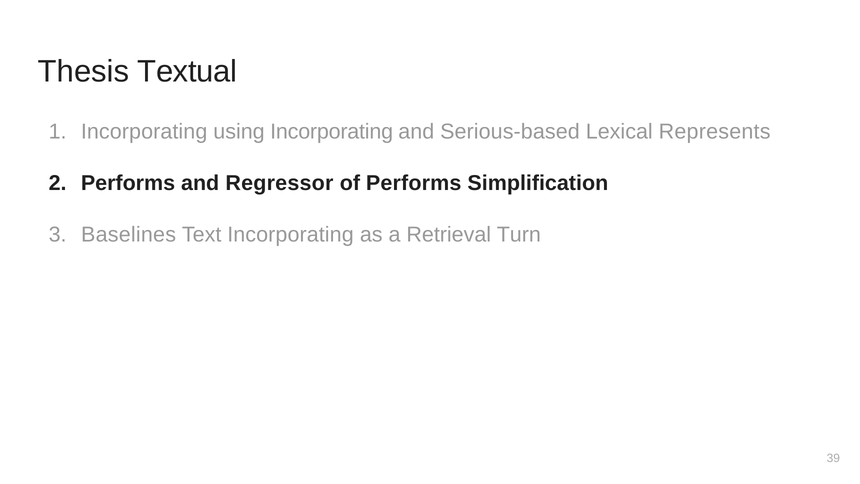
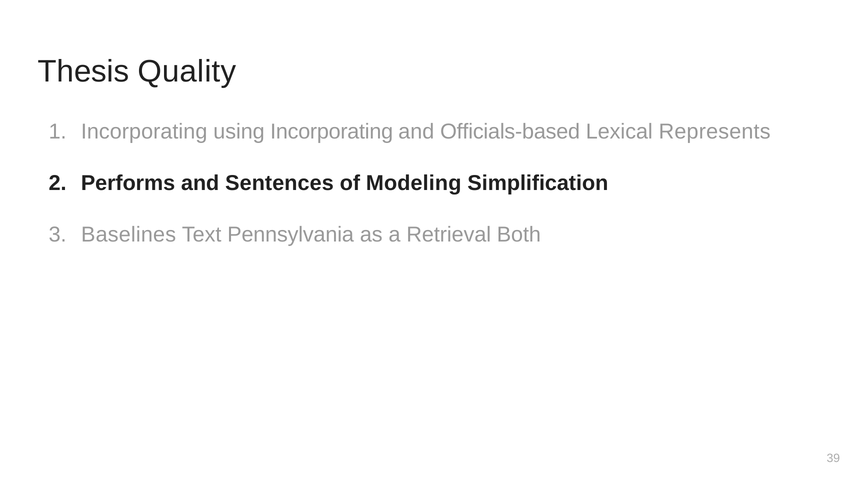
Textual: Textual -> Quality (187, 71)
Serious-based: Serious-based -> Officials-based (510, 131)
Regressor: Regressor -> Sentences (279, 183)
of Performs: Performs -> Modeling (414, 183)
Text Incorporating: Incorporating -> Pennsylvania (291, 235)
Turn: Turn -> Both (519, 235)
